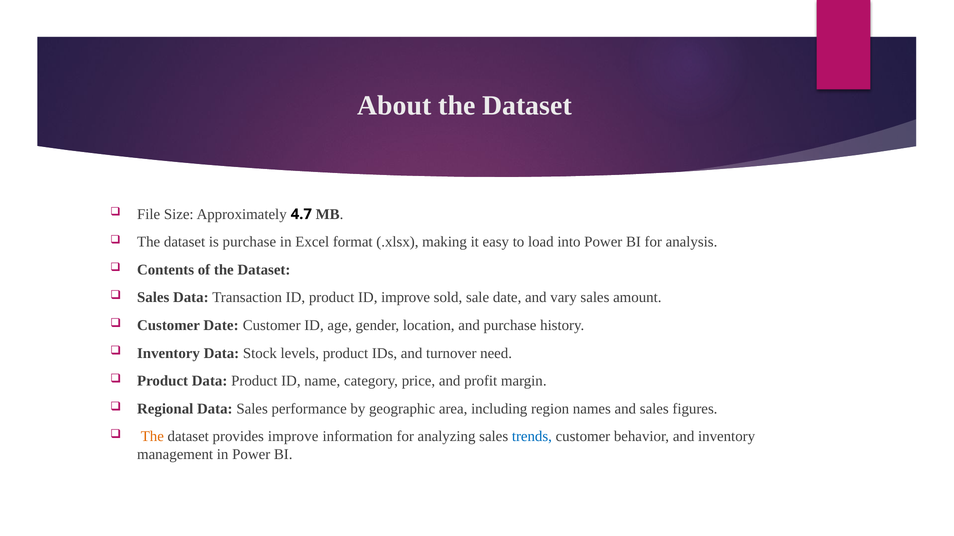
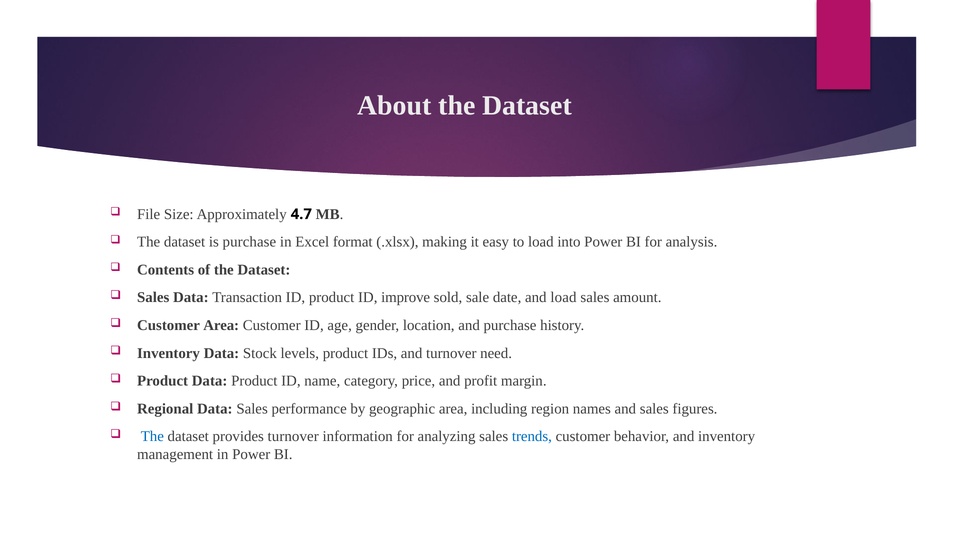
and vary: vary -> load (563, 298)
Customer Date: Date -> Area (221, 326)
The colour: orange -> blue (152, 437)
provides improve: improve -> turnover (293, 437)
